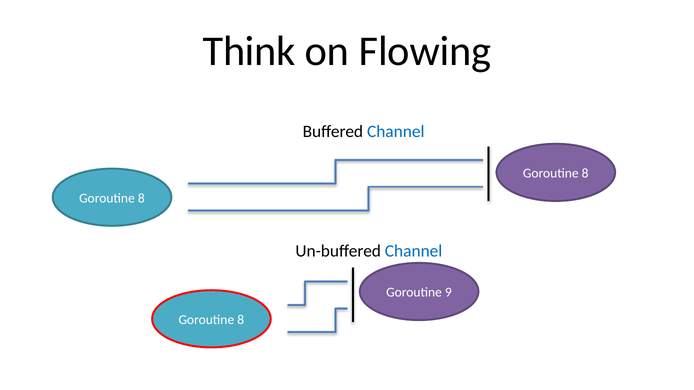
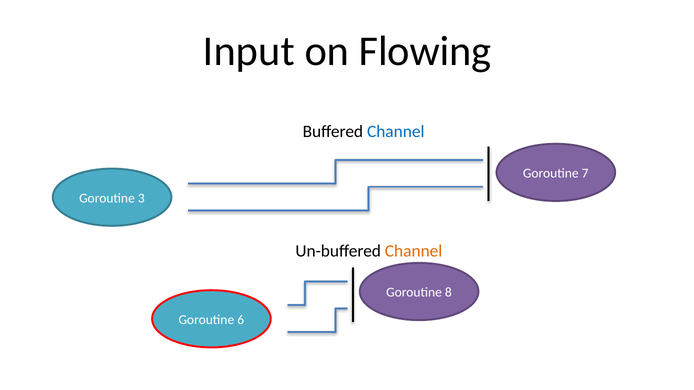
Think: Think -> Input (249, 51)
8: 8 -> 7 (585, 173)
8: 8 -> 3 (141, 198)
Channel colour: blue -> orange (414, 251)
9: 9 -> 8 (448, 293)
8: 8 -> 6 (241, 320)
